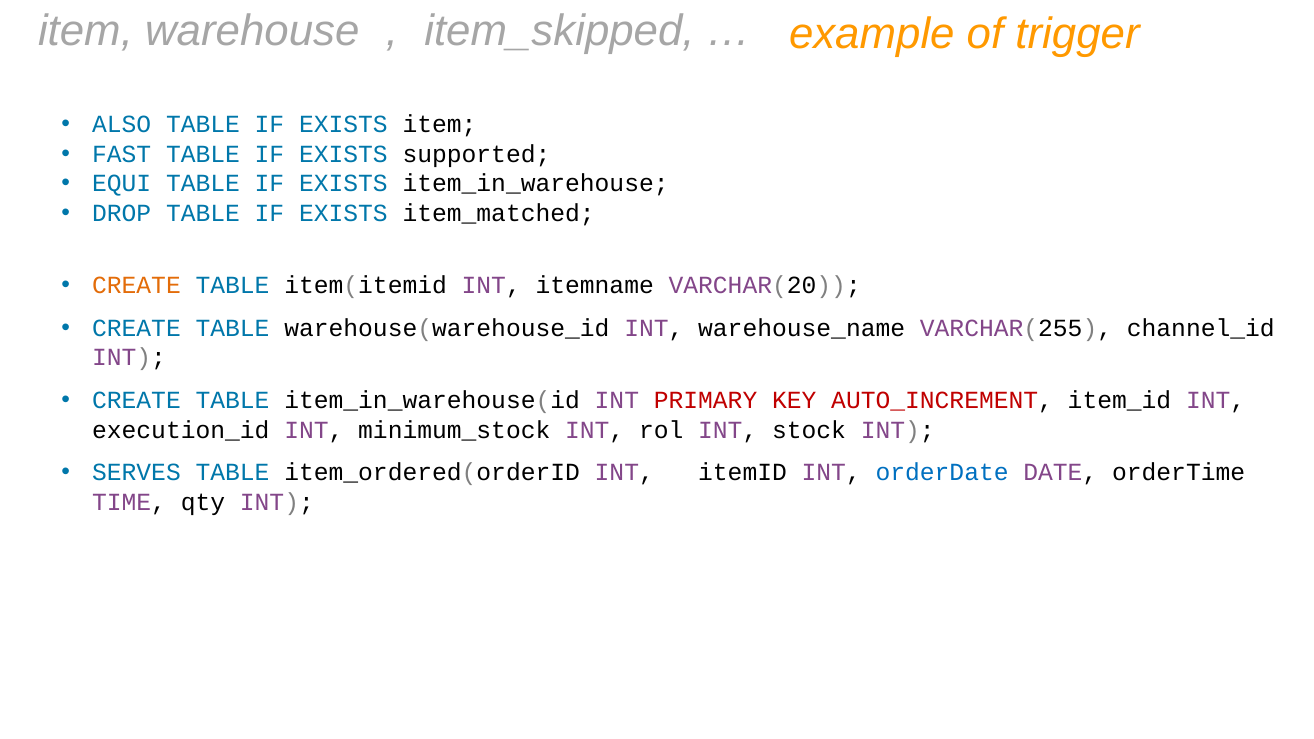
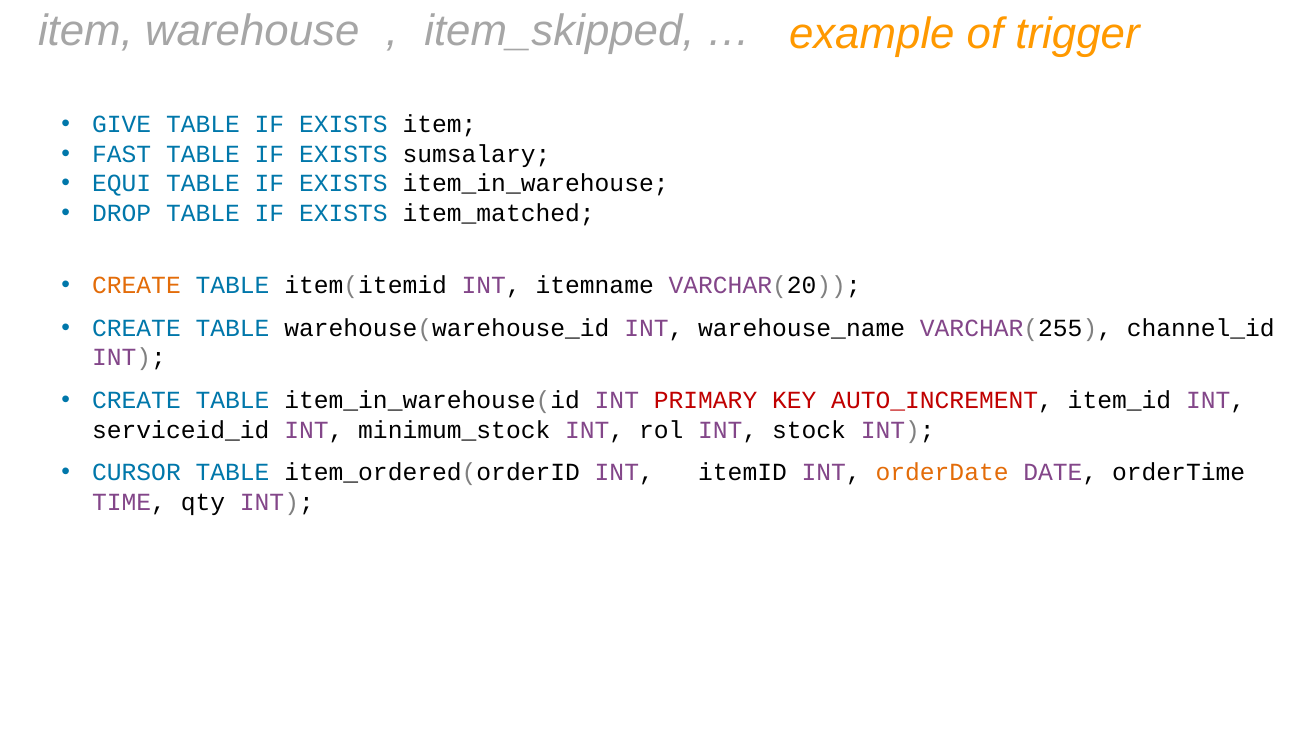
ALSO: ALSO -> GIVE (122, 125)
supported: supported -> sumsalary (476, 154)
execution_id: execution_id -> serviceid_id (181, 430)
SERVES: SERVES -> CURSOR (136, 473)
orderDate colour: blue -> orange (942, 473)
